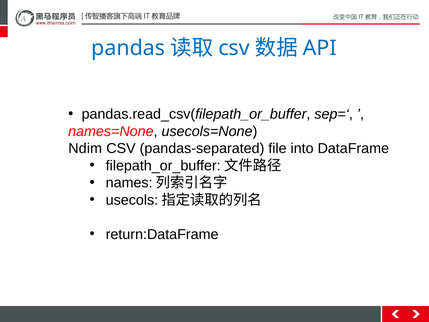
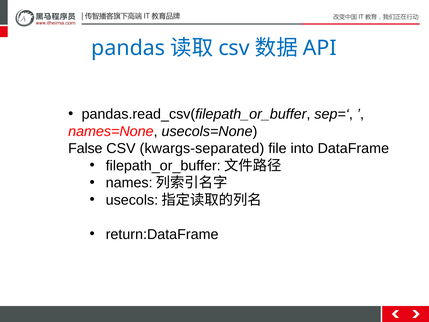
Ndim: Ndim -> False (85, 148)
pandas-separated: pandas-separated -> kwargs-separated (202, 148)
